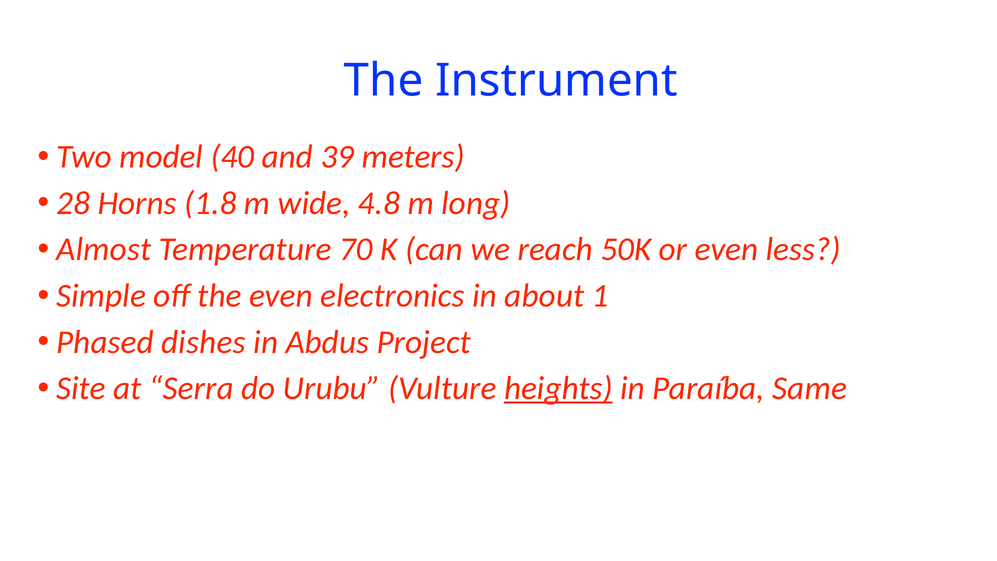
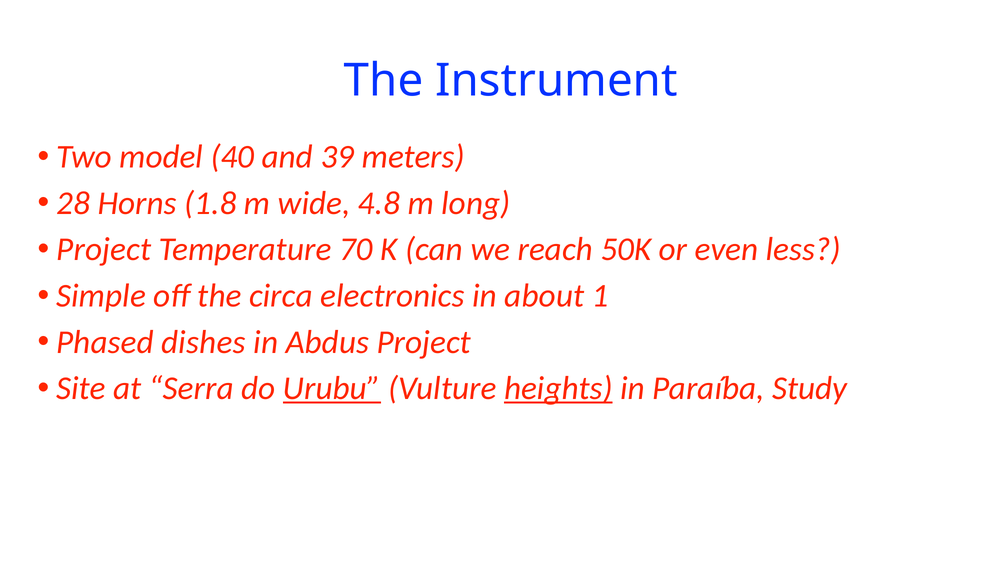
Almost: Almost -> Project (104, 249)
the even: even -> circa (281, 296)
Urubu underline: none -> present (332, 388)
Same: Same -> Study (810, 388)
